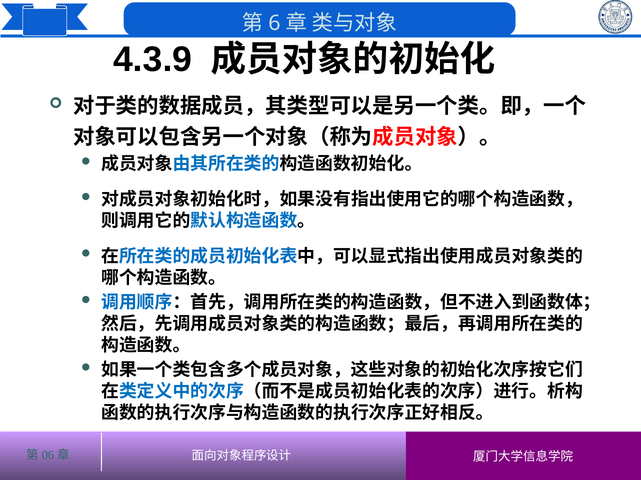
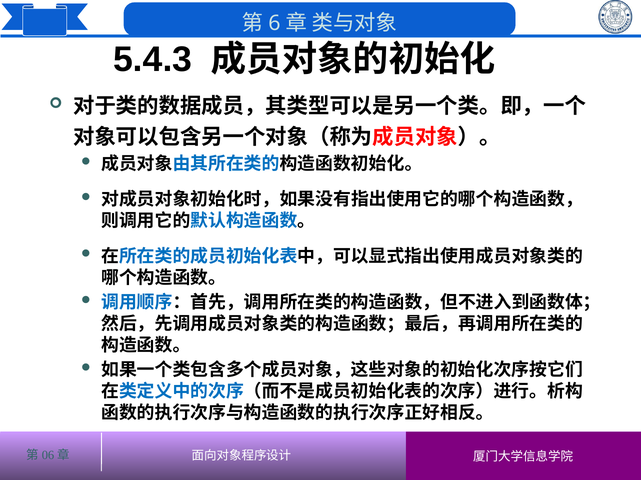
4.3.9: 4.3.9 -> 5.4.3 (153, 59)
